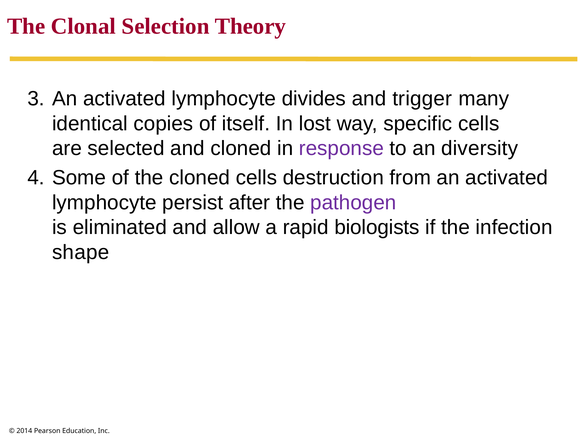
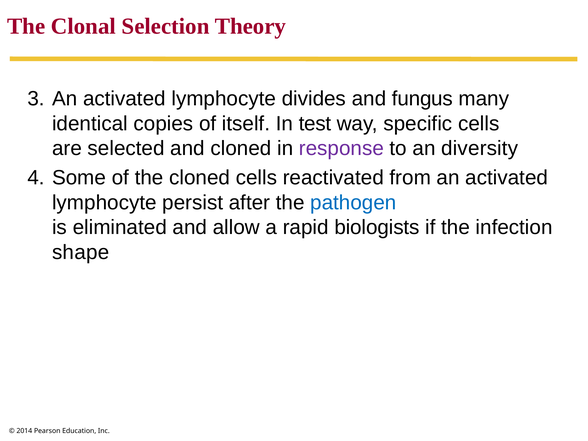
trigger: trigger -> fungus (422, 99)
lost: lost -> test (315, 124)
destruction: destruction -> reactivated (333, 178)
pathogen colour: purple -> blue (353, 203)
